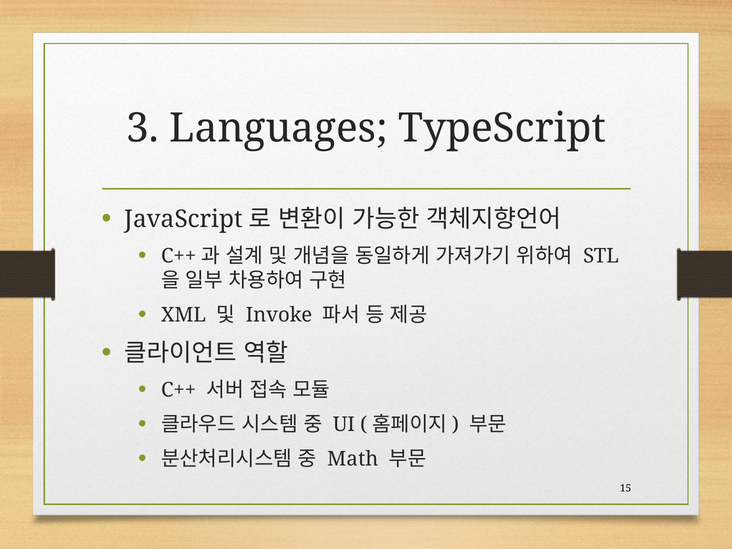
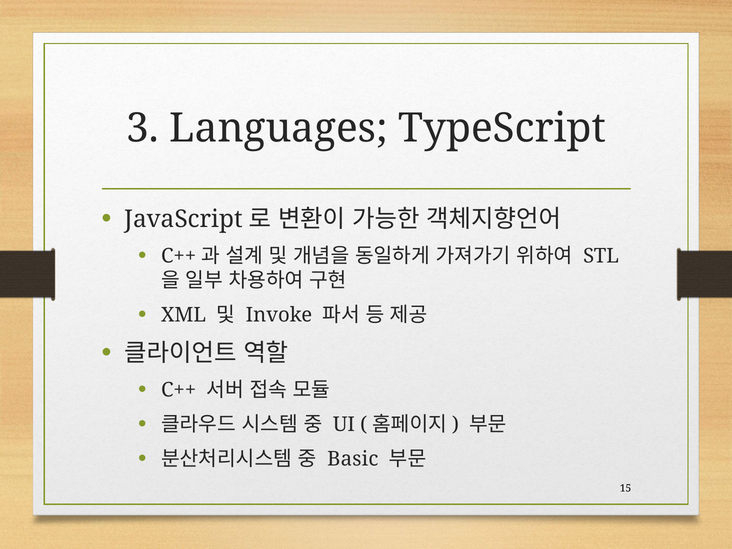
Math: Math -> Basic (353, 459)
